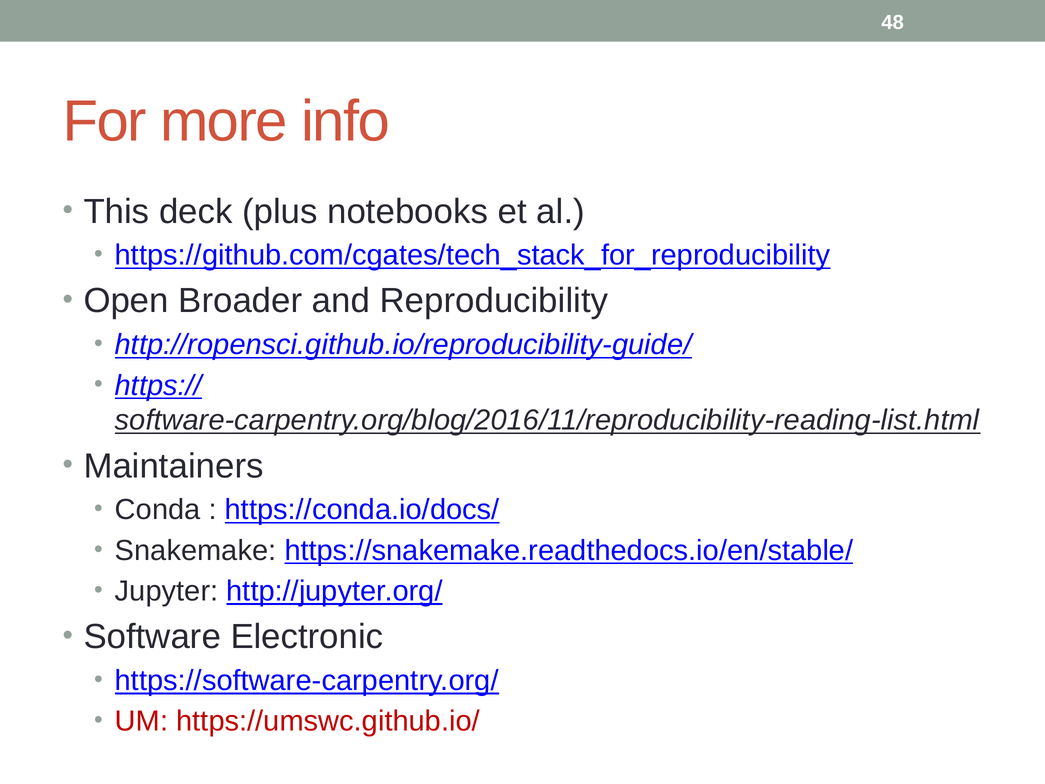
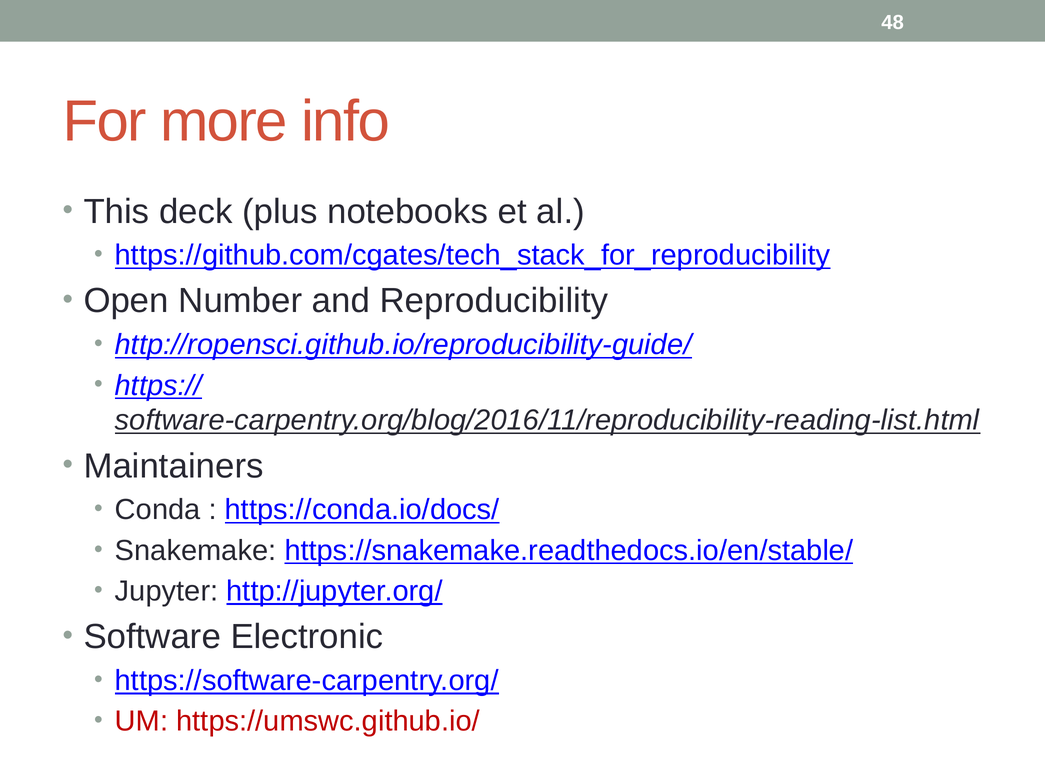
Broader: Broader -> Number (240, 301)
